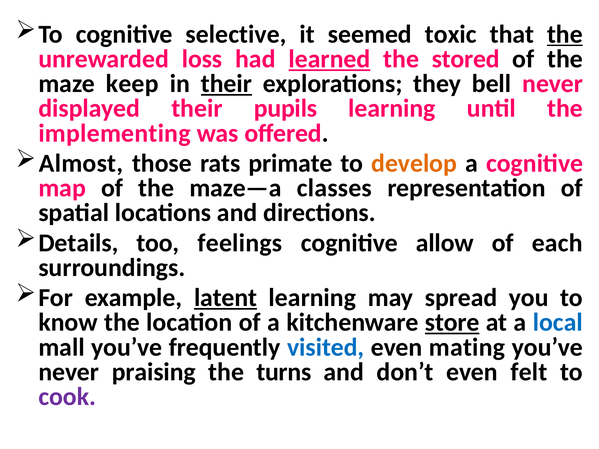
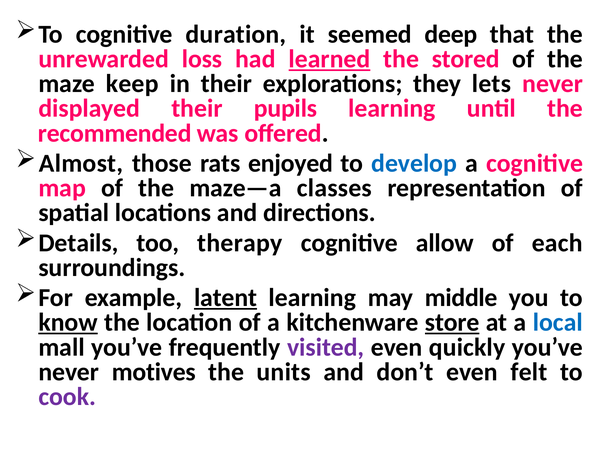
selective: selective -> duration (236, 34)
toxic: toxic -> deep (451, 34)
the underline: present -> none (565, 34)
their underline: present -> none (226, 84)
bell: bell -> lets (491, 84)
implementing: implementing -> recommended (115, 133)
primate: primate -> enjoyed (291, 163)
develop colour: orange -> blue (414, 163)
feelings: feelings -> therapy (240, 243)
spread: spread -> middle (461, 298)
know underline: none -> present (68, 323)
visited colour: blue -> purple (326, 347)
mating: mating -> quickly (467, 347)
praising: praising -> motives (154, 372)
turns: turns -> units (284, 372)
